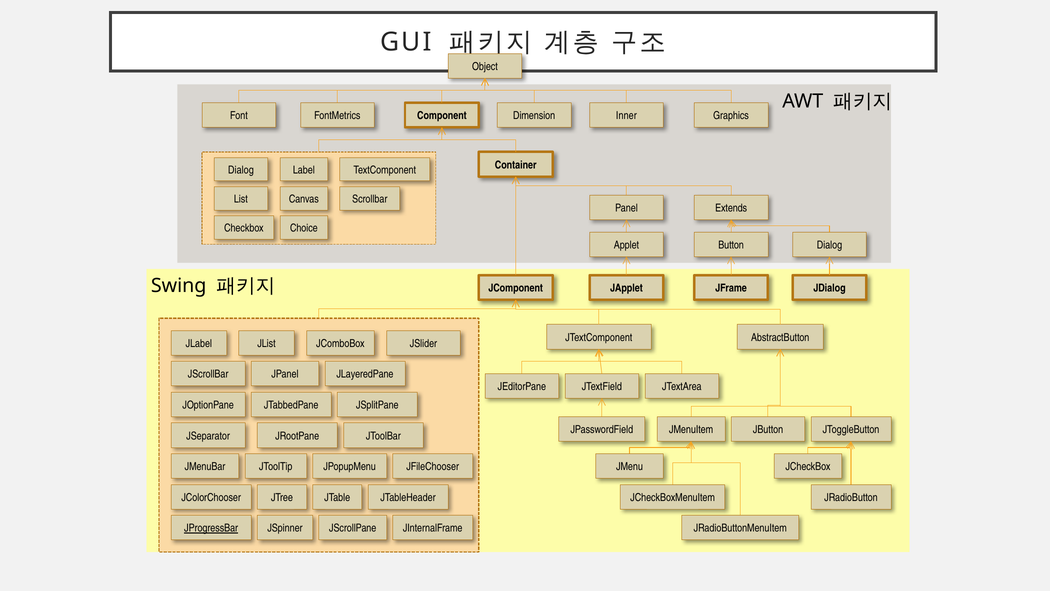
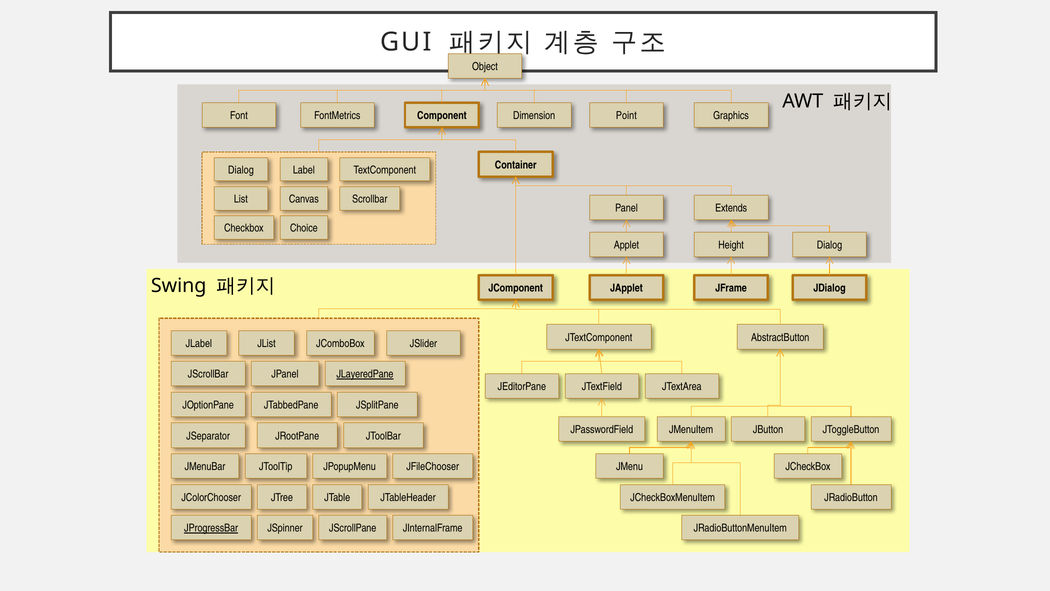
Inner: Inner -> Point (626, 116)
Button: Button -> Height (731, 245)
JLayeredPane underline: none -> present (365, 374)
